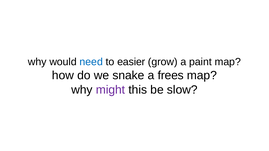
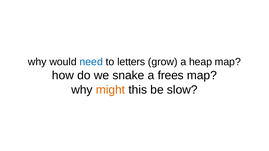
easier: easier -> letters (131, 62)
paint: paint -> heap (201, 62)
might colour: purple -> orange (110, 90)
